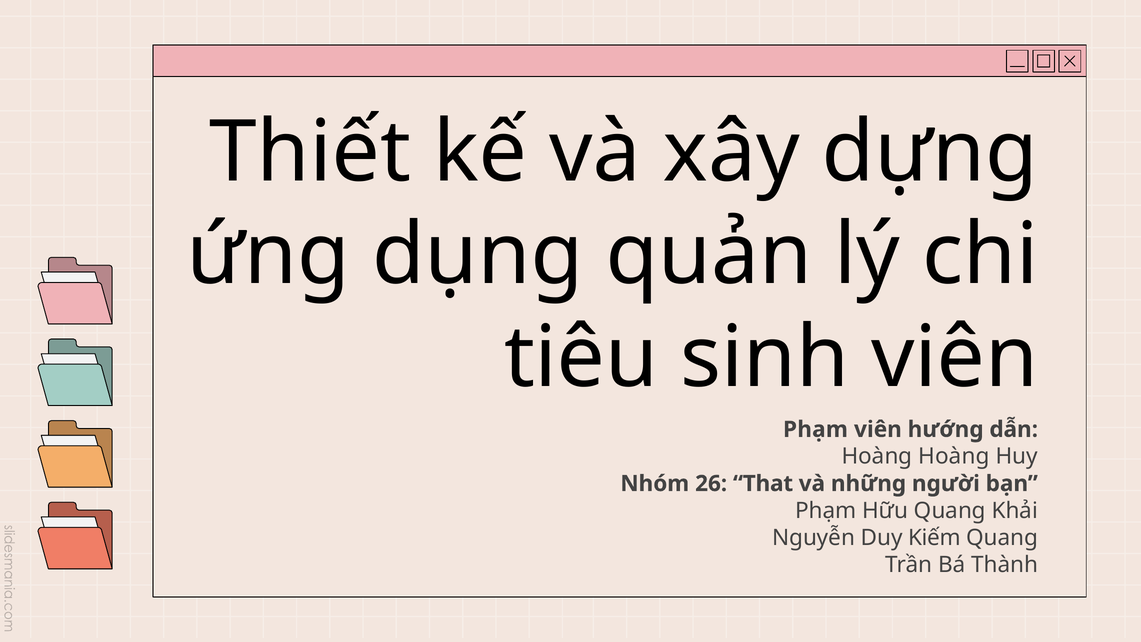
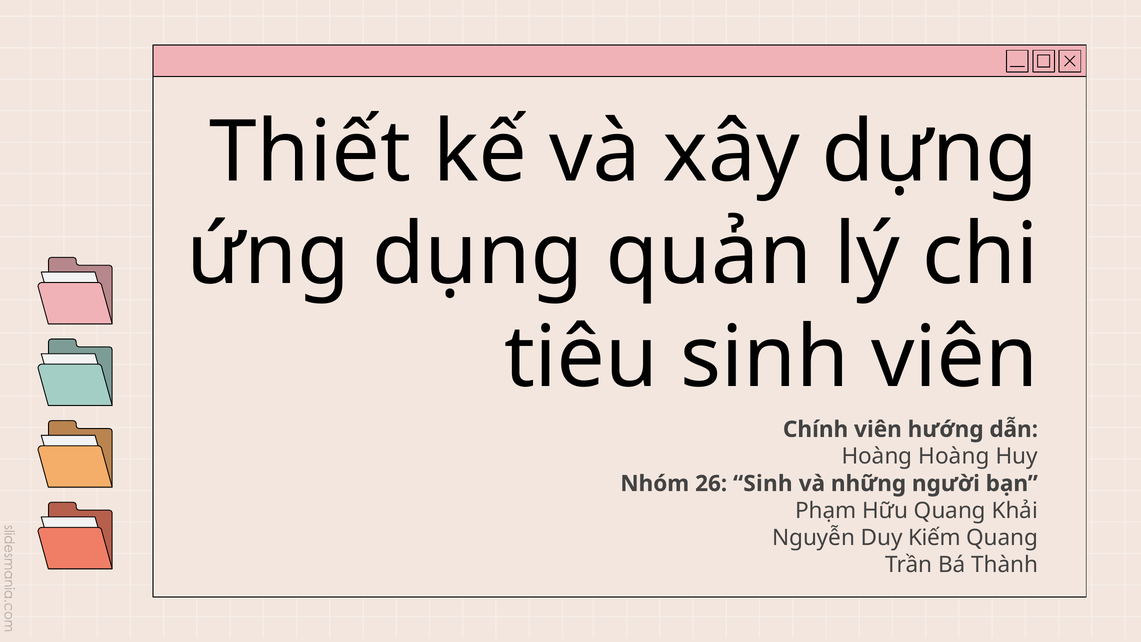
Phạm: Phạm -> Chính (816, 429)
26 That: That -> Sinh (763, 483)
